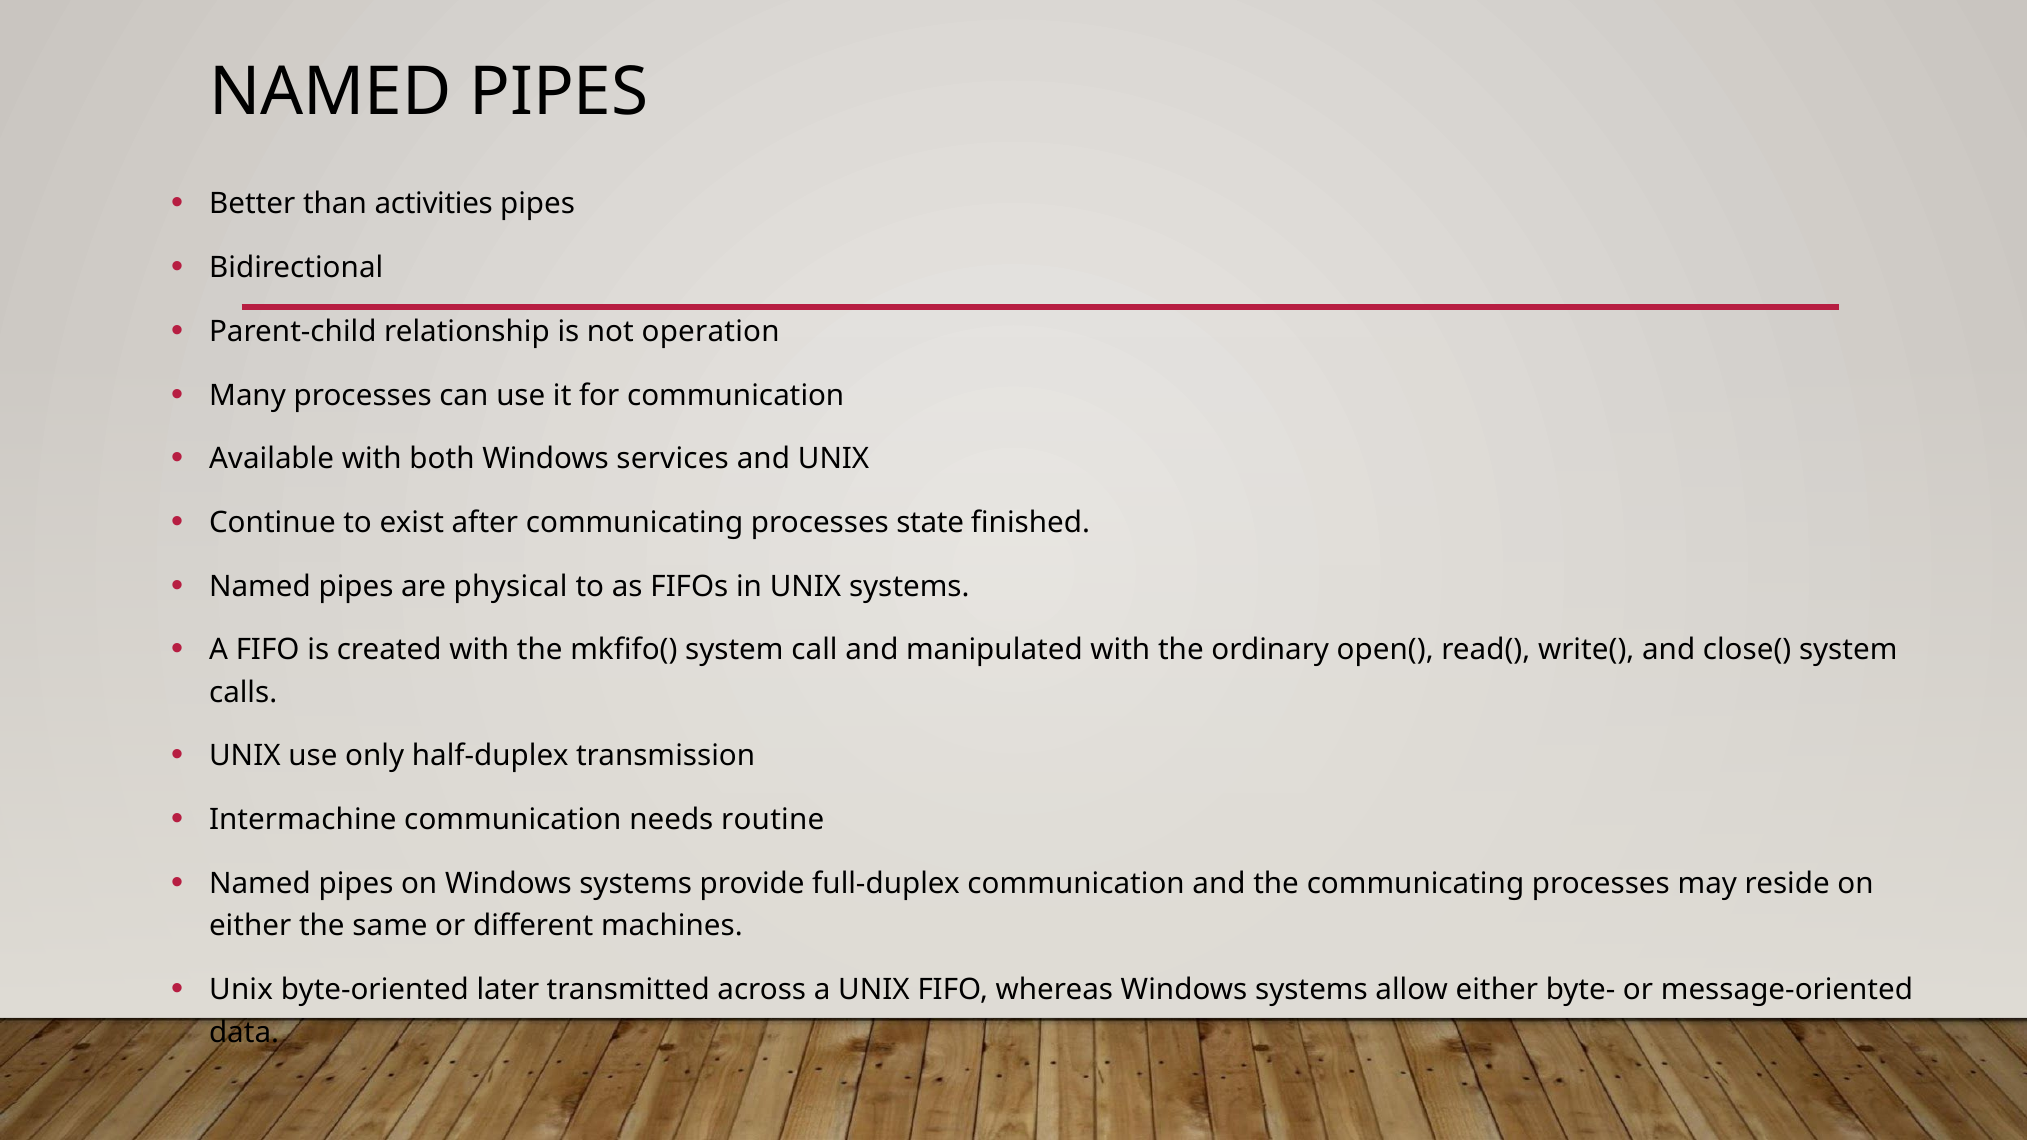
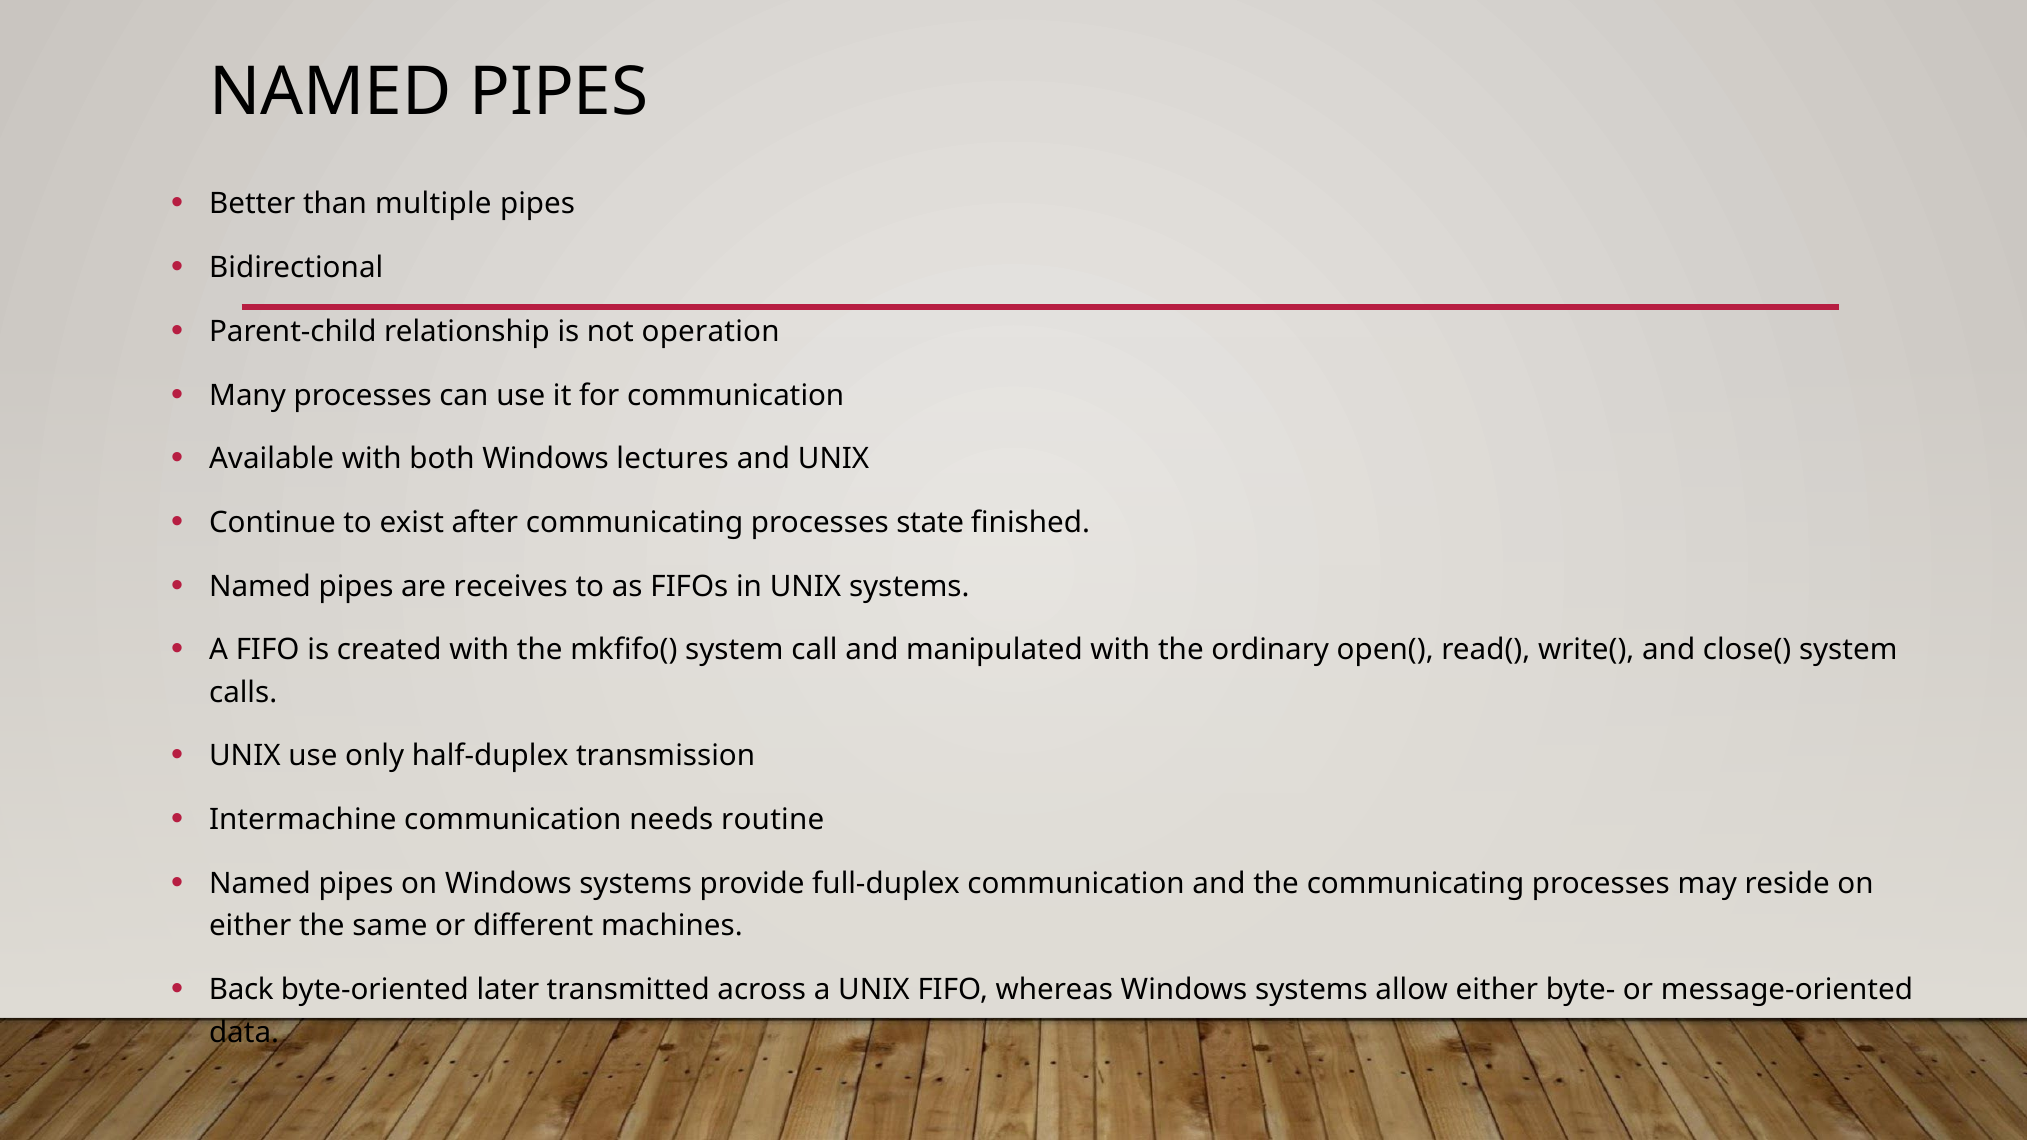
activities: activities -> multiple (433, 204)
services: services -> lectures (673, 459)
physical: physical -> receives (511, 586)
Unix: Unix -> Back (241, 990)
